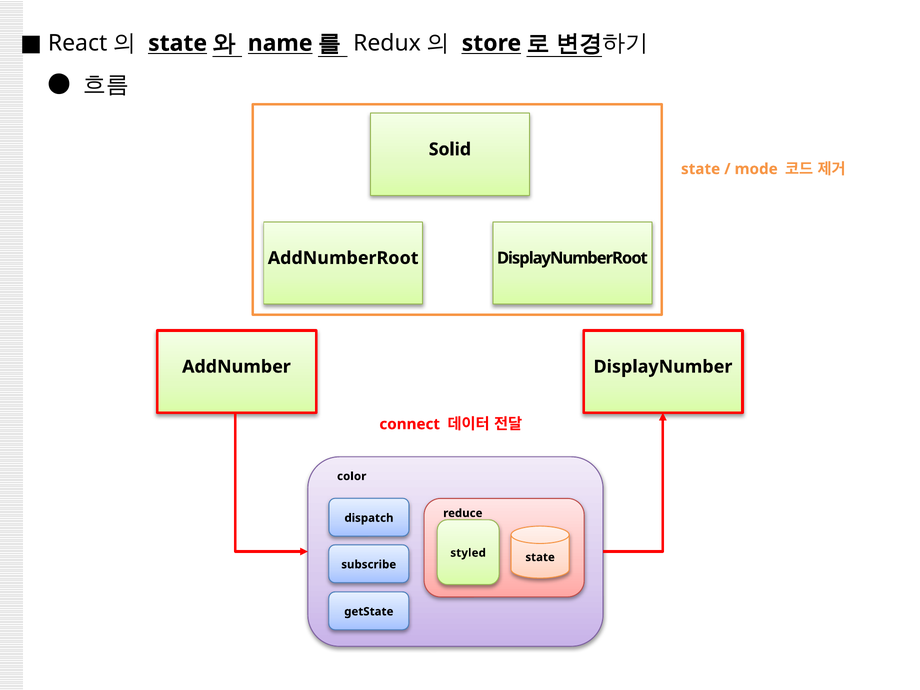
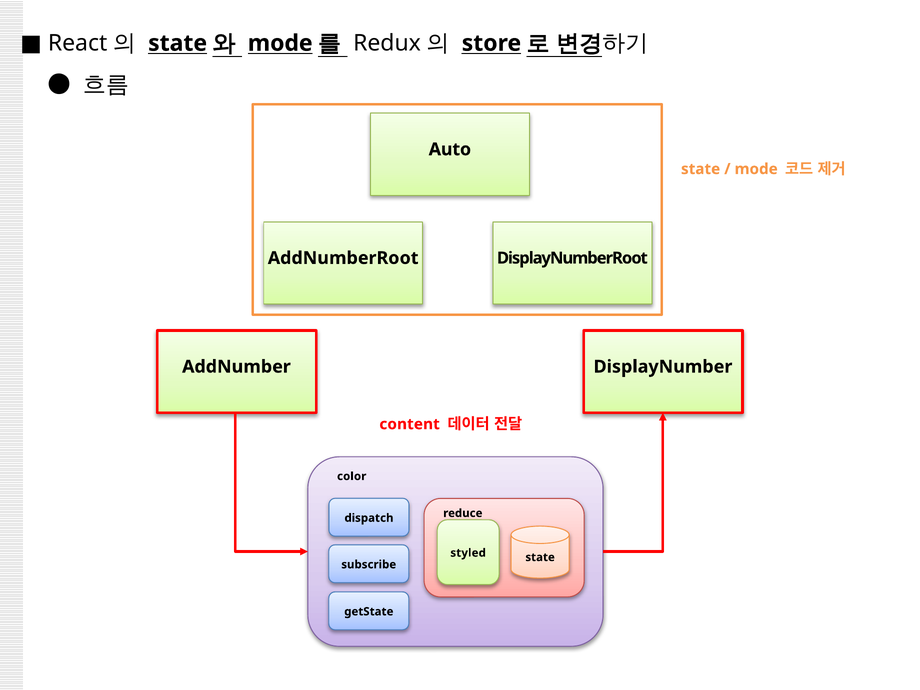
name: name -> mode (280, 43)
Solid: Solid -> Auto (450, 149)
connect: connect -> content (410, 424)
